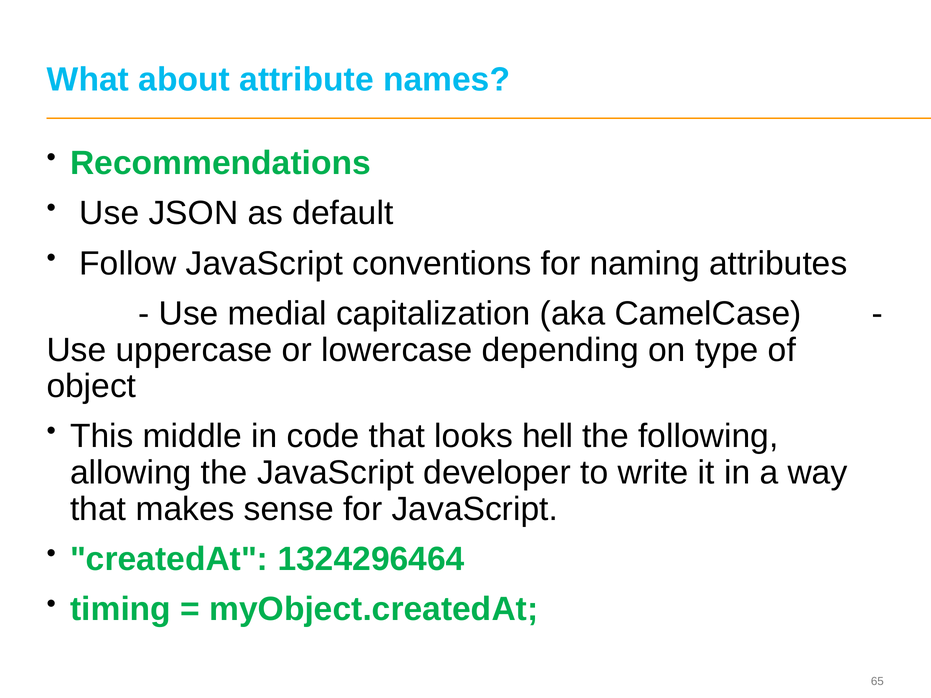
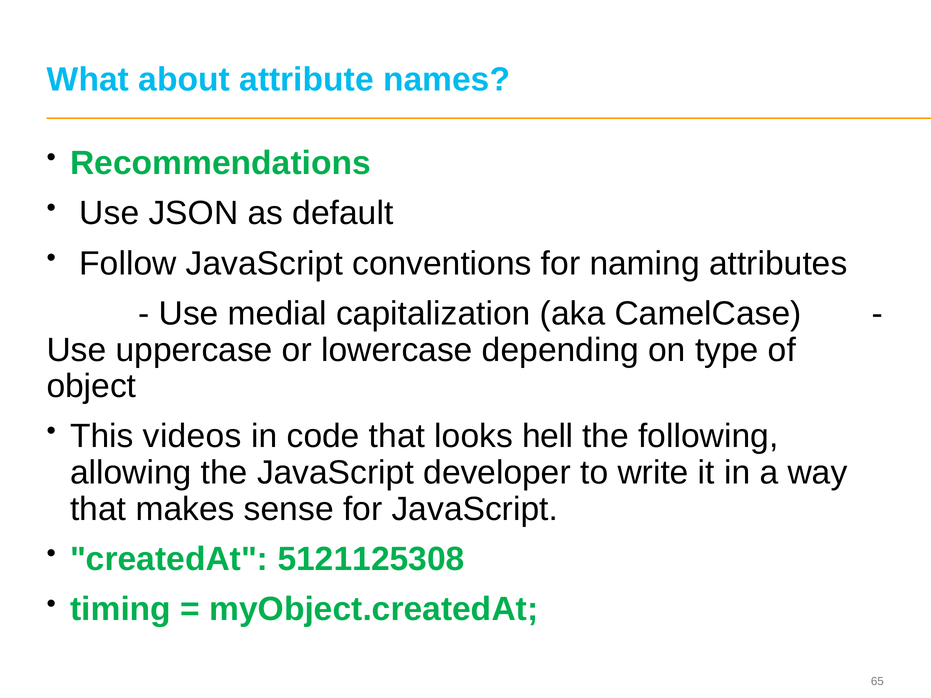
middle: middle -> videos (192, 437)
1324296464: 1324296464 -> 5121125308 (371, 559)
